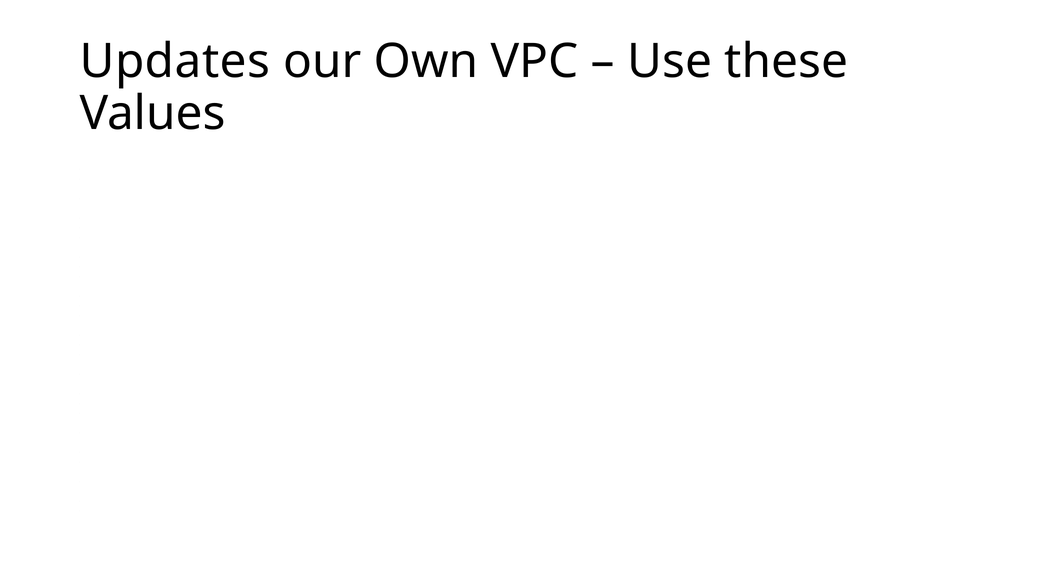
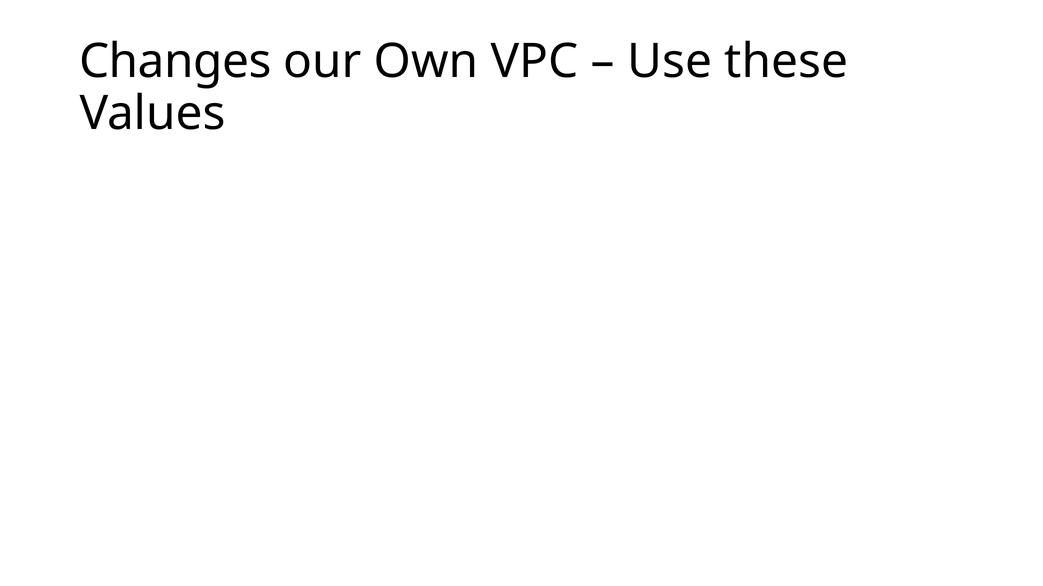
Updates: Updates -> Changes (175, 62)
